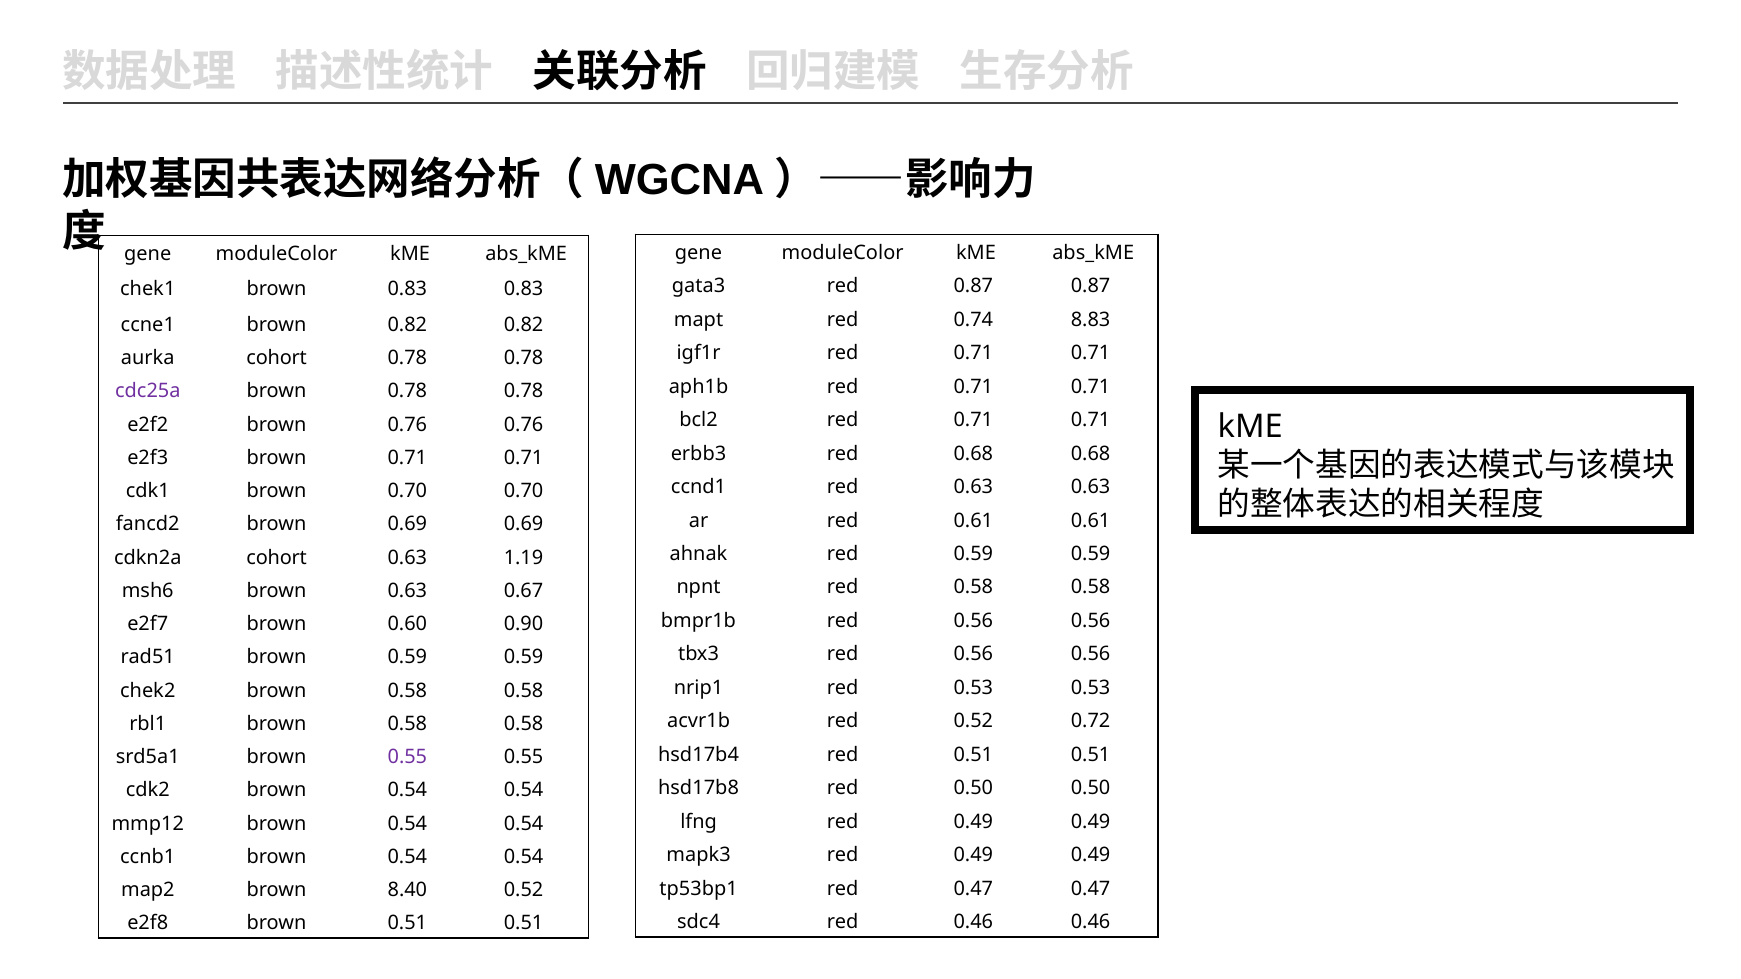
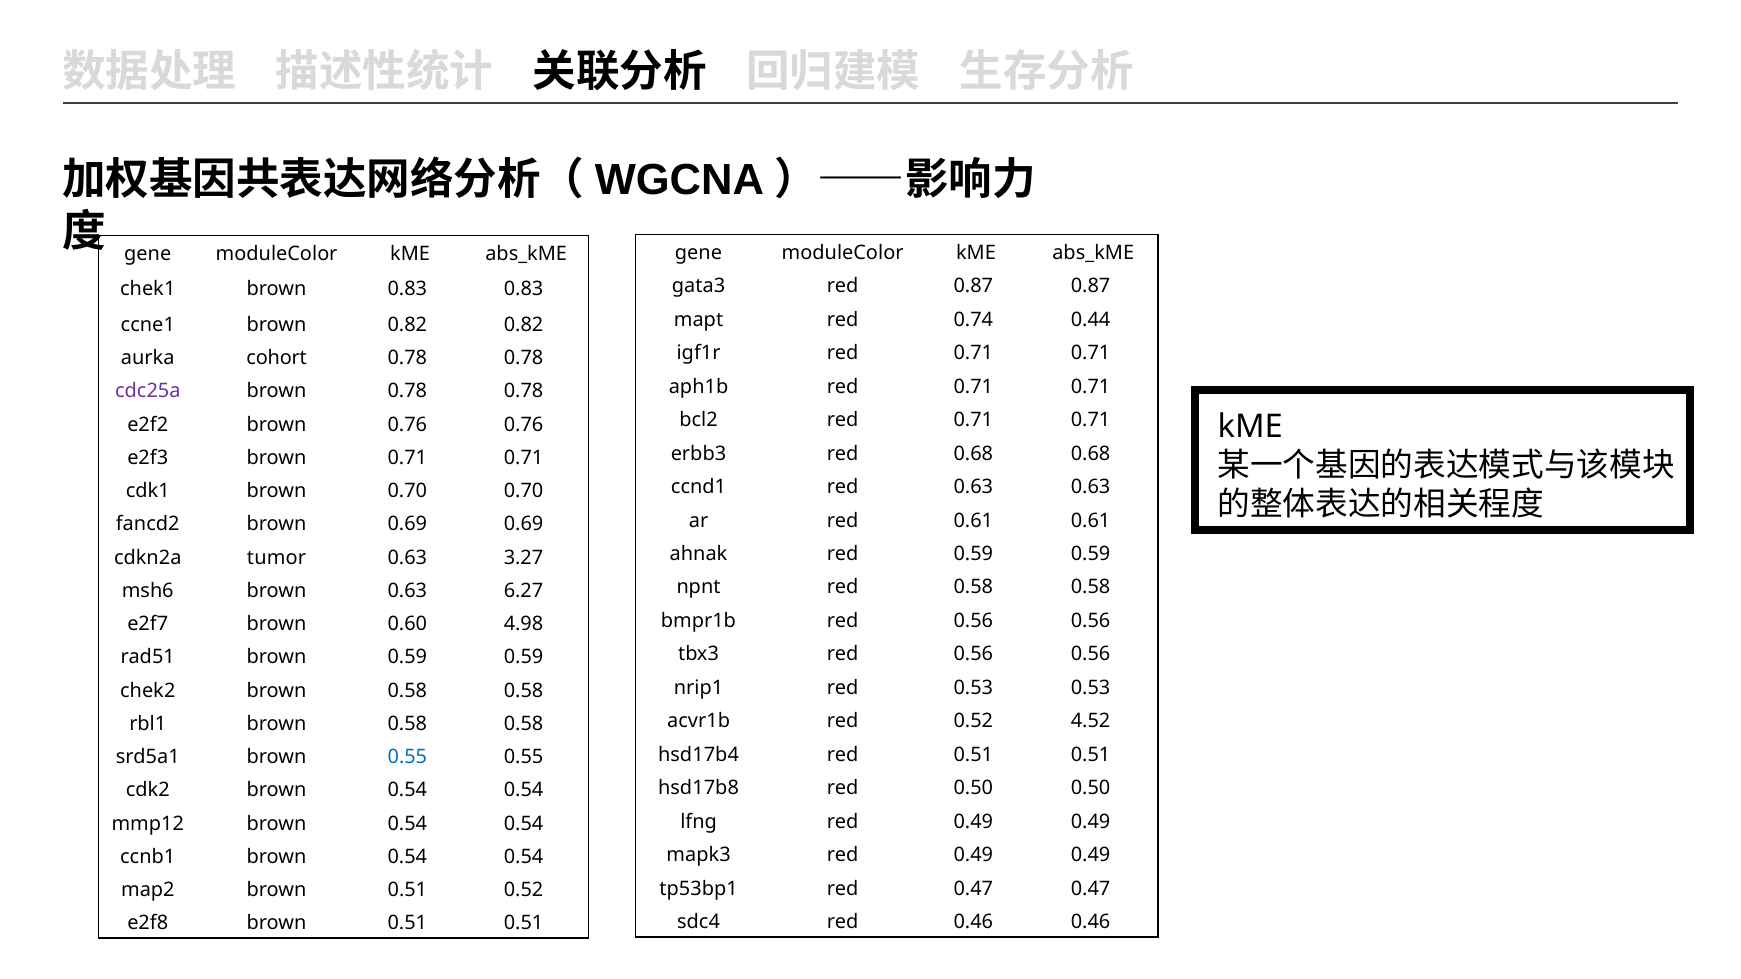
8.83: 8.83 -> 0.44 (1091, 320)
cdkn2a cohort: cohort -> tumor (276, 558)
1.19: 1.19 -> 3.27 (524, 558)
0.67: 0.67 -> 6.27 (524, 591)
0.90: 0.90 -> 4.98 (524, 624)
0.72: 0.72 -> 4.52 (1091, 721)
0.55 colour: purple -> blue (407, 757)
map2 brown 8.40: 8.40 -> 0.51 (407, 890)
